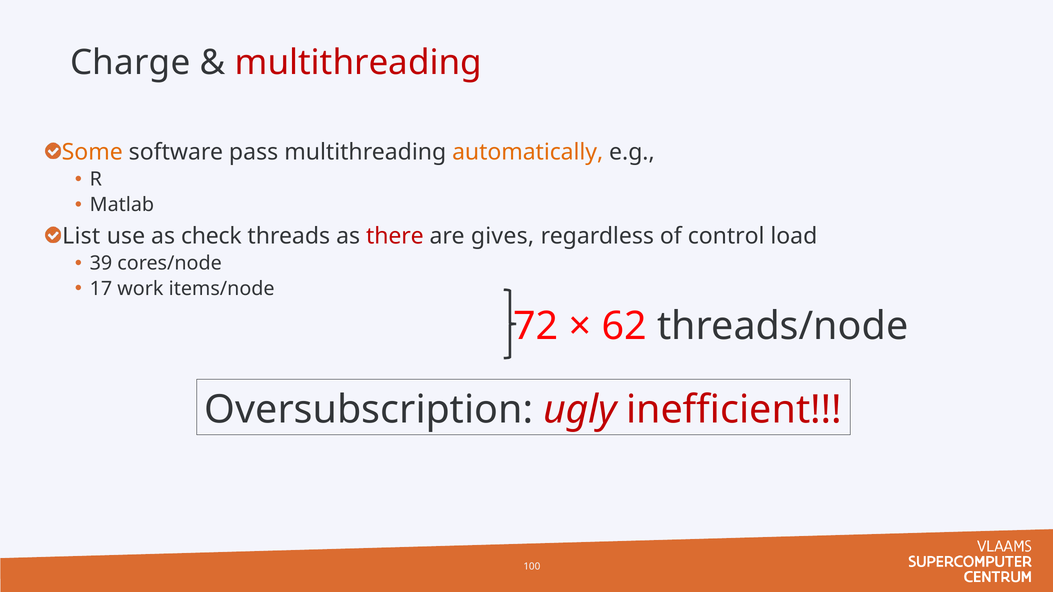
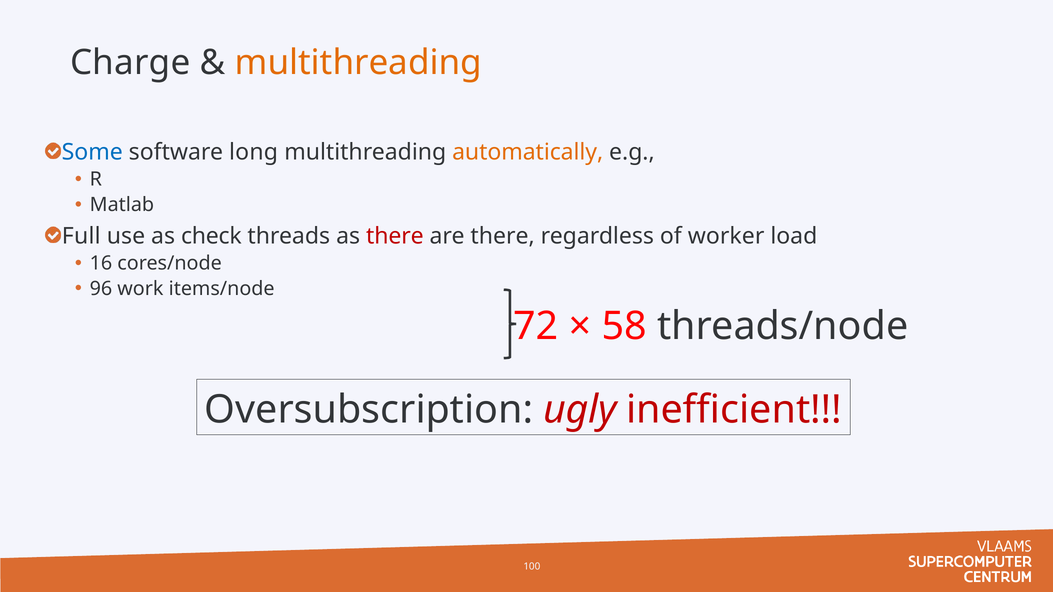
multithreading colour: red -> orange (358, 63)
Some colour: orange -> blue (92, 152)
pass: pass -> long (254, 152)
List: List -> Full (81, 236)
are gives: gives -> there (503, 236)
control: control -> worker (726, 236)
39: 39 -> 16 (101, 263)
17: 17 -> 96 (101, 289)
62: 62 -> 58 (624, 327)
